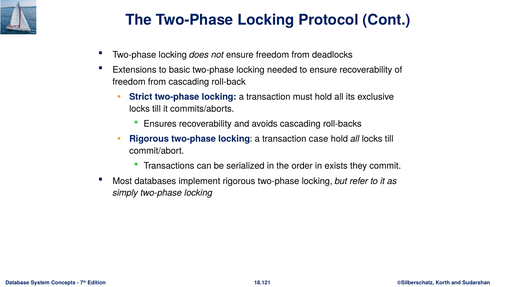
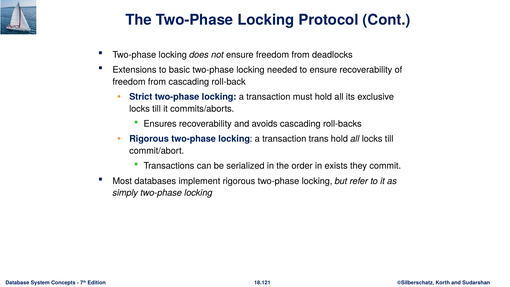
case: case -> trans (319, 139)
